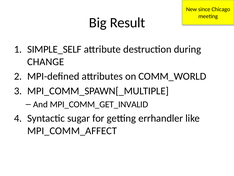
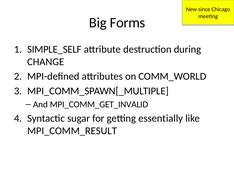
Result: Result -> Forms (128, 23)
errhandler: errhandler -> essentially (161, 118)
MPI_COMM_AFFECT: MPI_COMM_AFFECT -> MPI_COMM_RESULT (72, 131)
